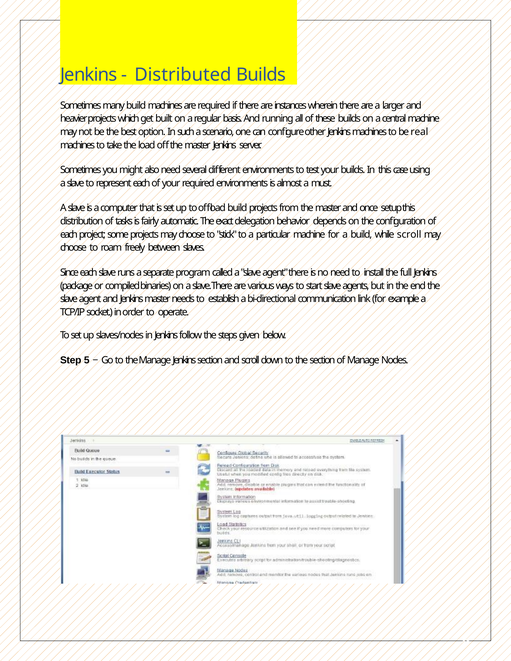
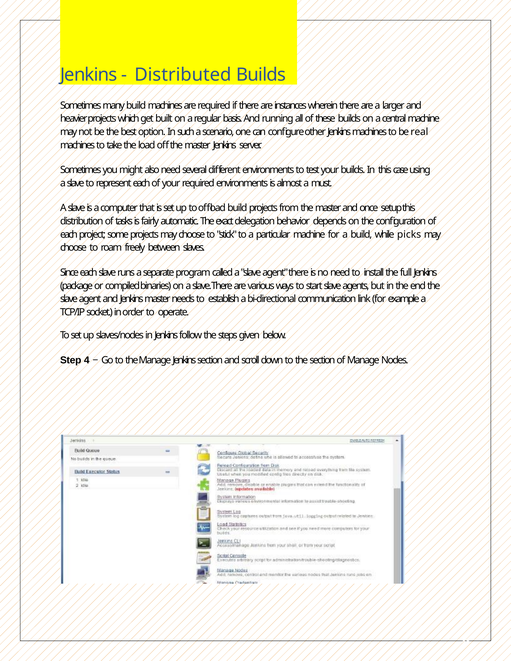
while scroll: scroll -> picks (409, 234)
5: 5 -> 4 (87, 360)
